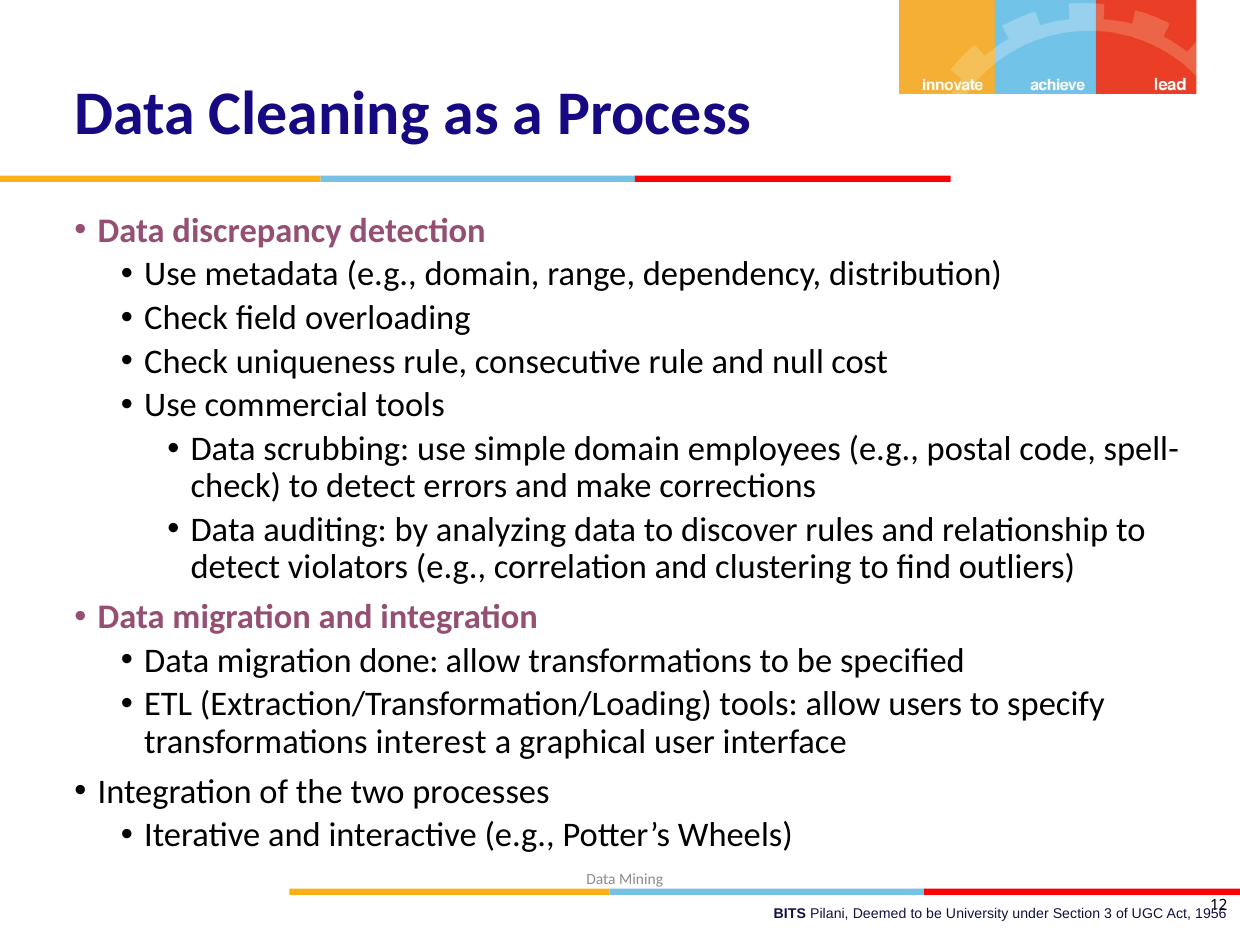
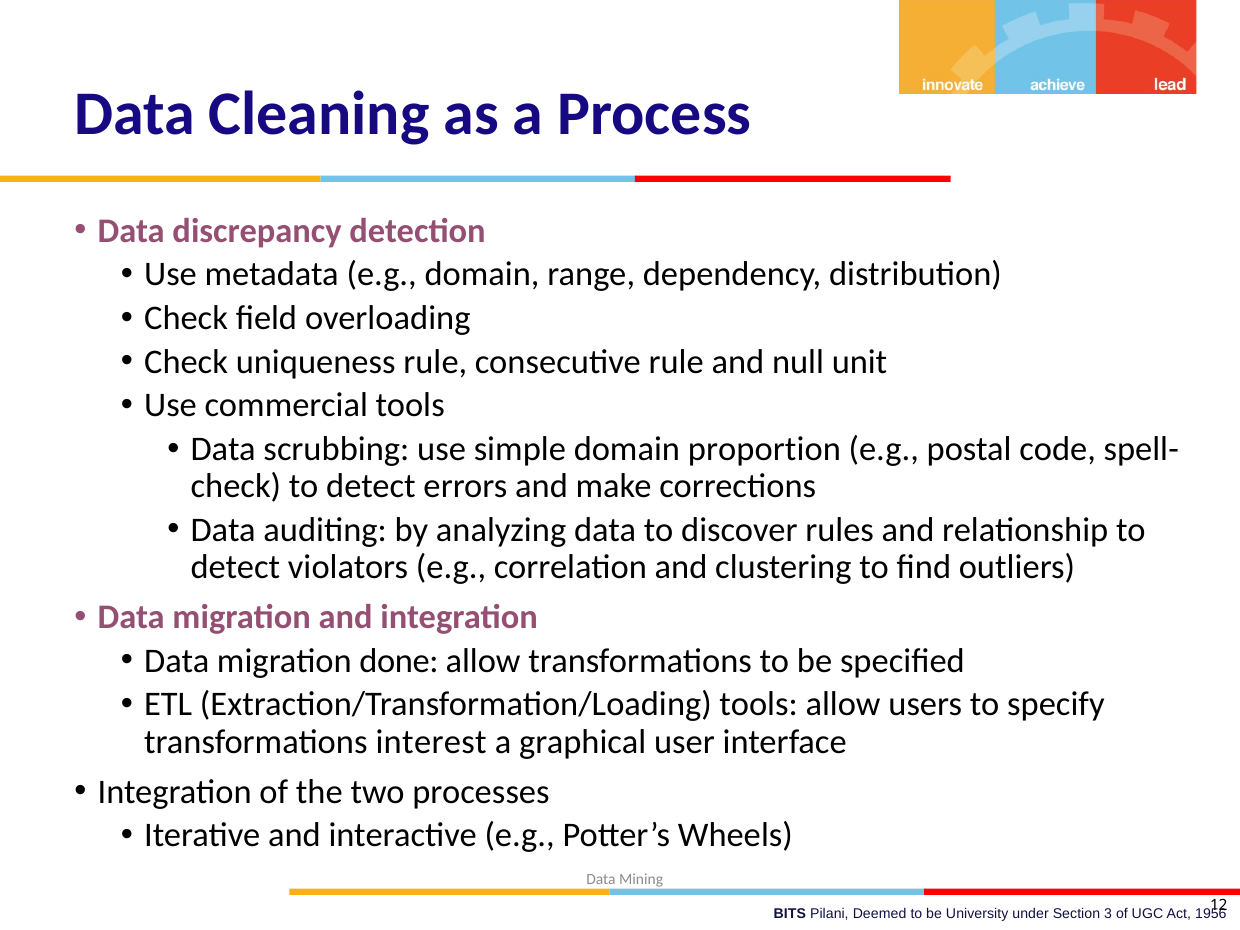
cost: cost -> unit (860, 362)
employees: employees -> proportion (764, 449)
